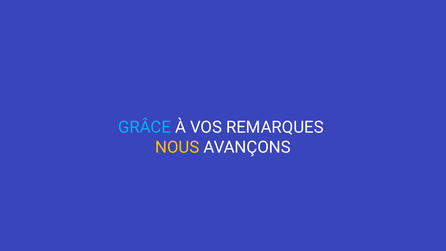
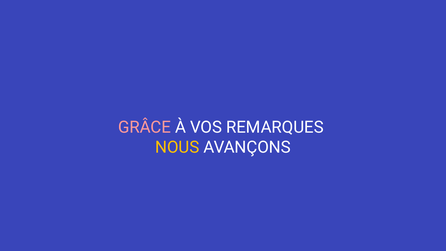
GRÂCE colour: light blue -> pink (144, 127)
